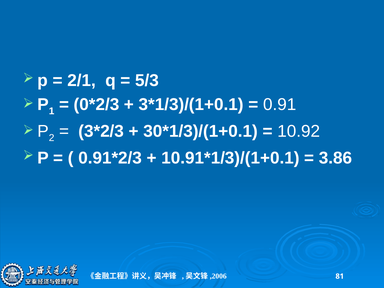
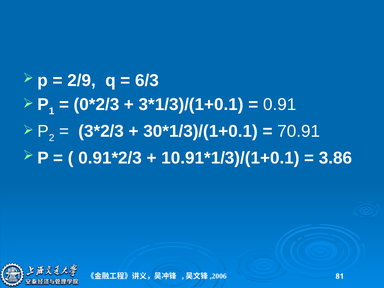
2/1: 2/1 -> 2/9 (82, 81)
5/3: 5/3 -> 6/3 (147, 81)
10.92: 10.92 -> 70.91 (299, 131)
